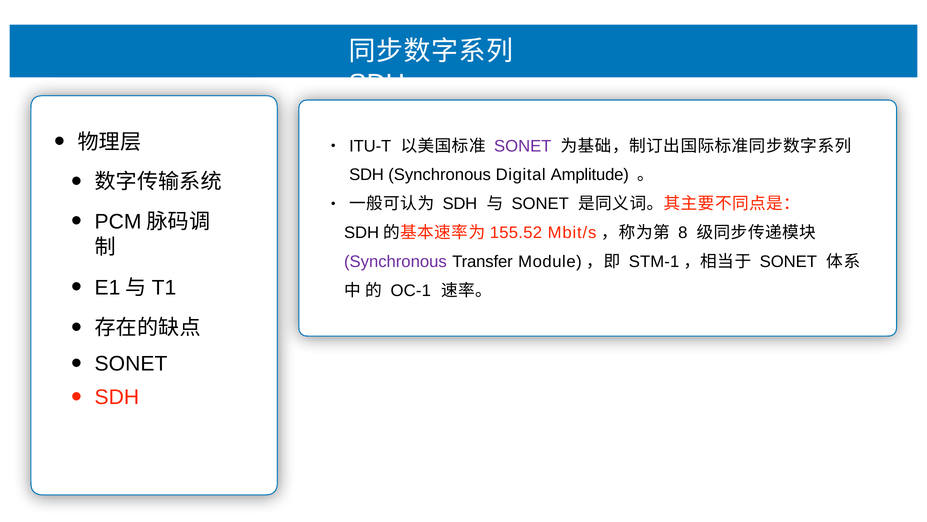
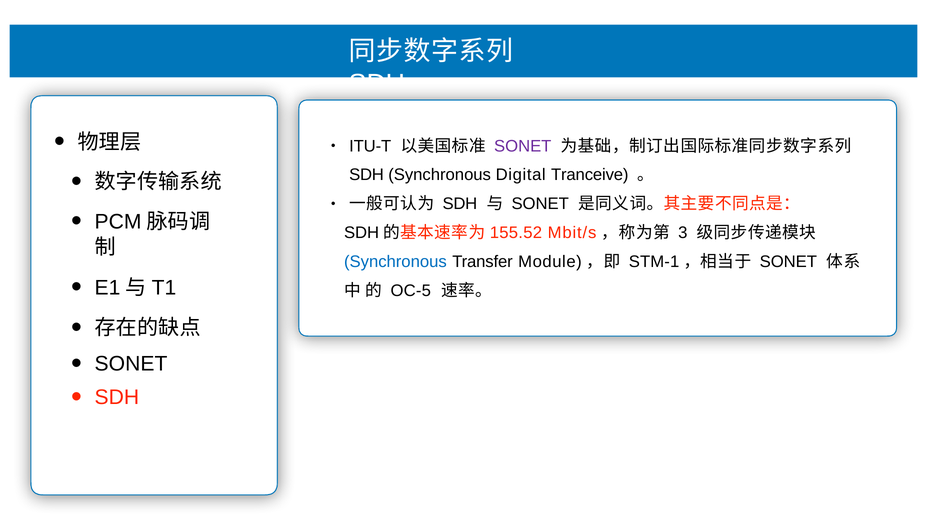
Amplitude: Amplitude -> Tranceive (590, 175)
8: 8 -> 3 (683, 233)
Synchronous colour: purple -> blue (395, 261)
OC-1: OC-1 -> OC-5 (411, 290)
